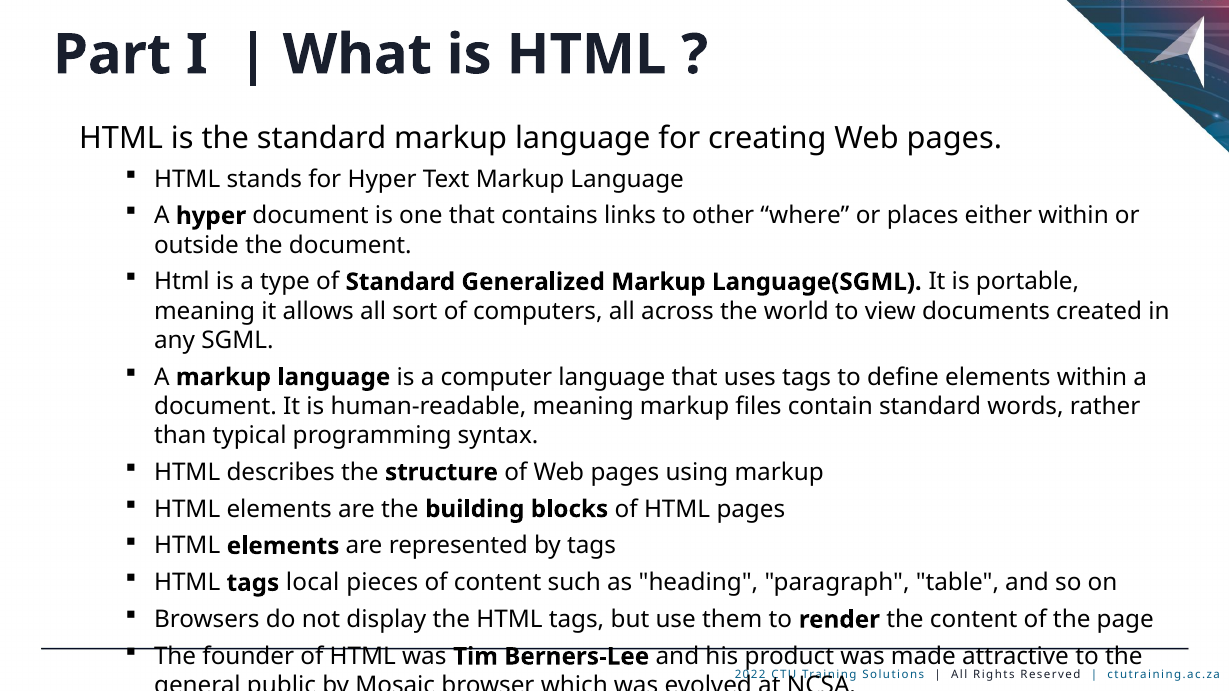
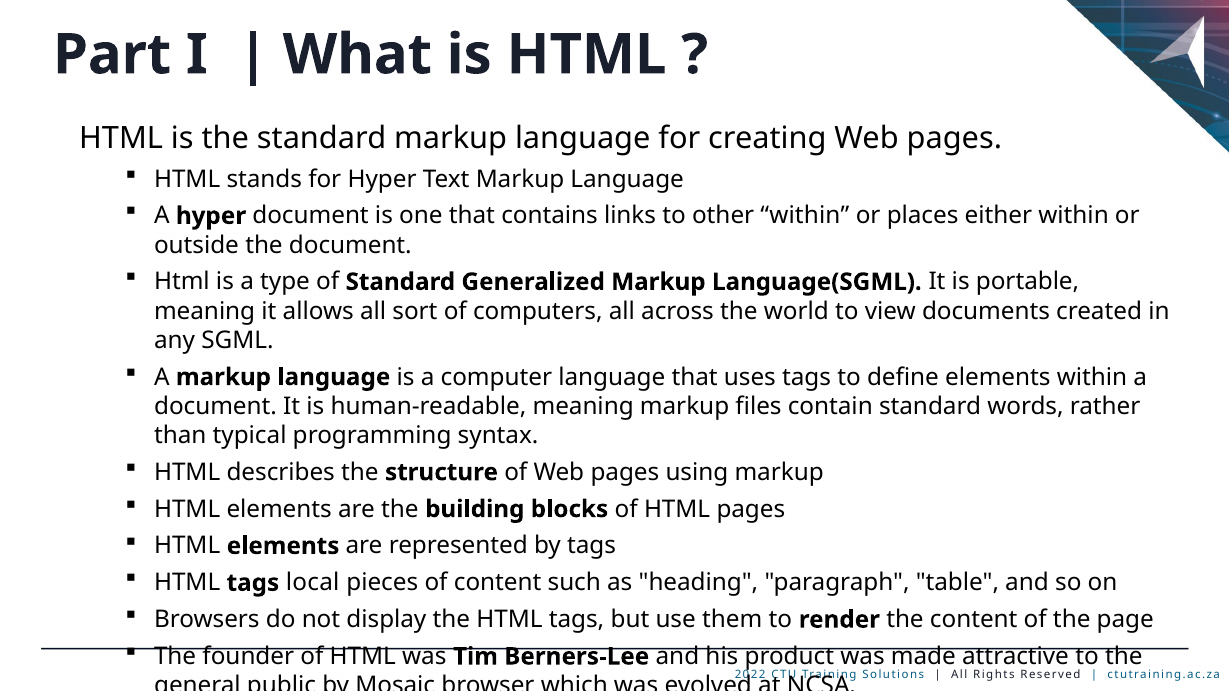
other where: where -> within (805, 216)
